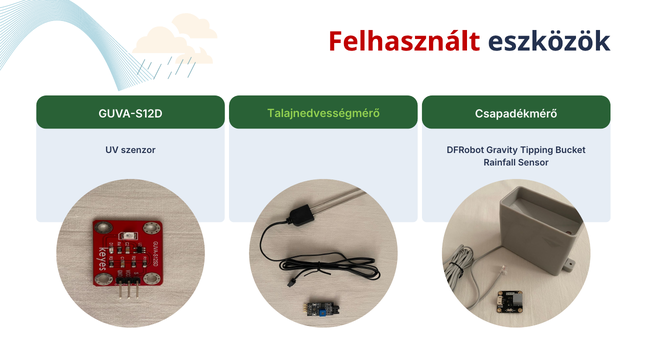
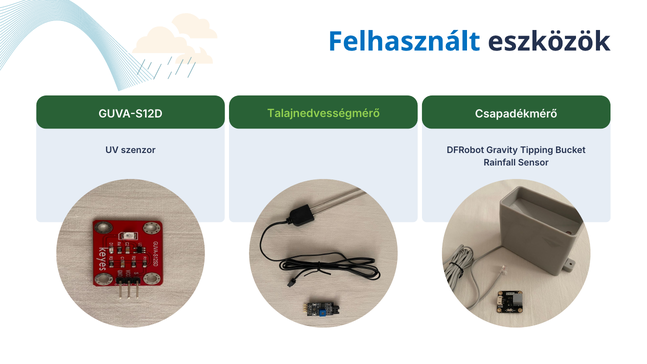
Felhasznált colour: red -> blue (404, 42)
